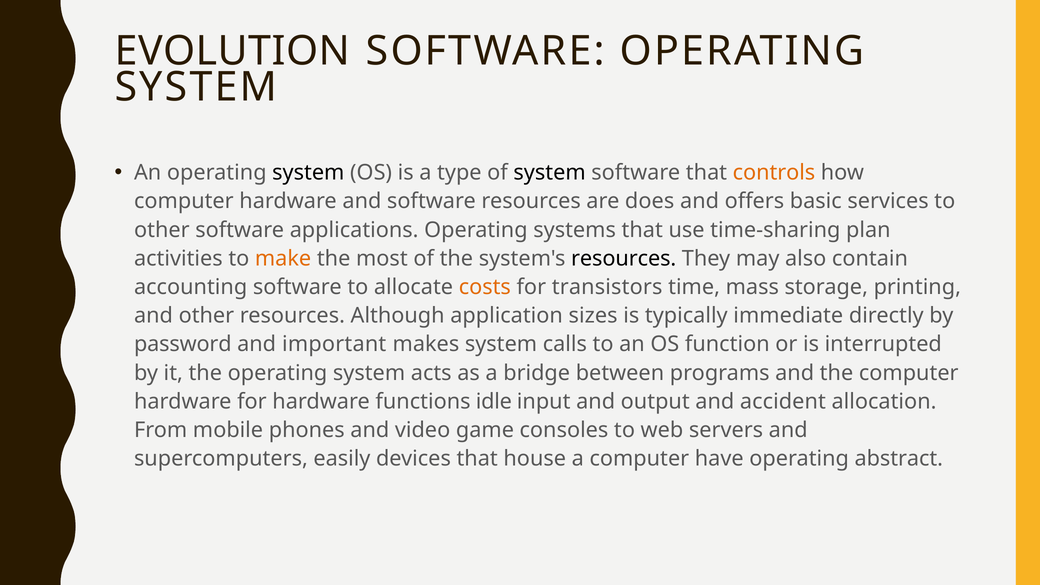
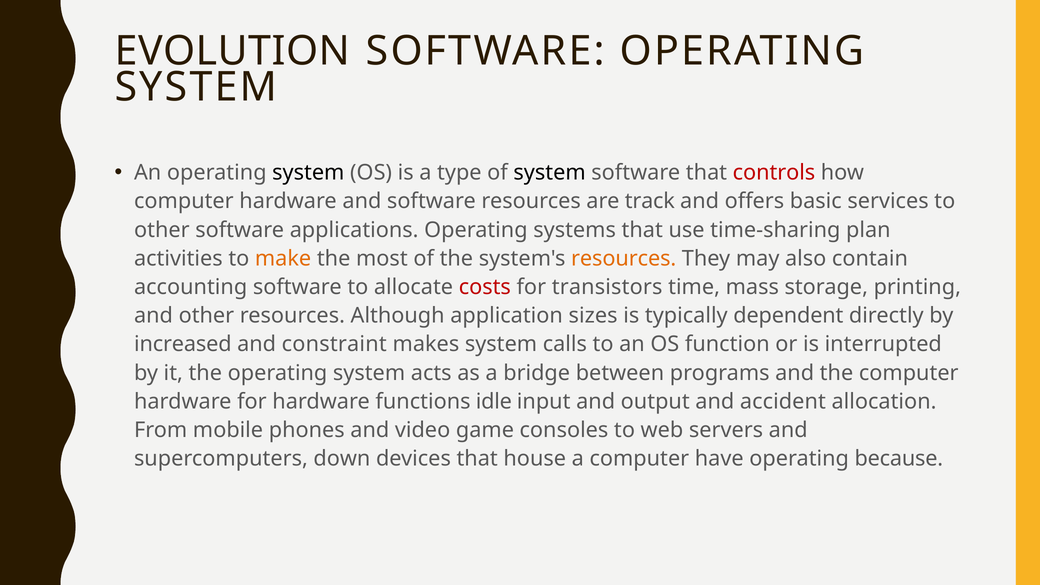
controls colour: orange -> red (774, 173)
does: does -> track (650, 201)
resources colour: black -> orange (624, 259)
costs colour: orange -> red (485, 287)
immediate: immediate -> dependent (788, 316)
password: password -> increased (183, 344)
important: important -> constraint (334, 344)
easily: easily -> down (342, 459)
abstract: abstract -> because (899, 459)
